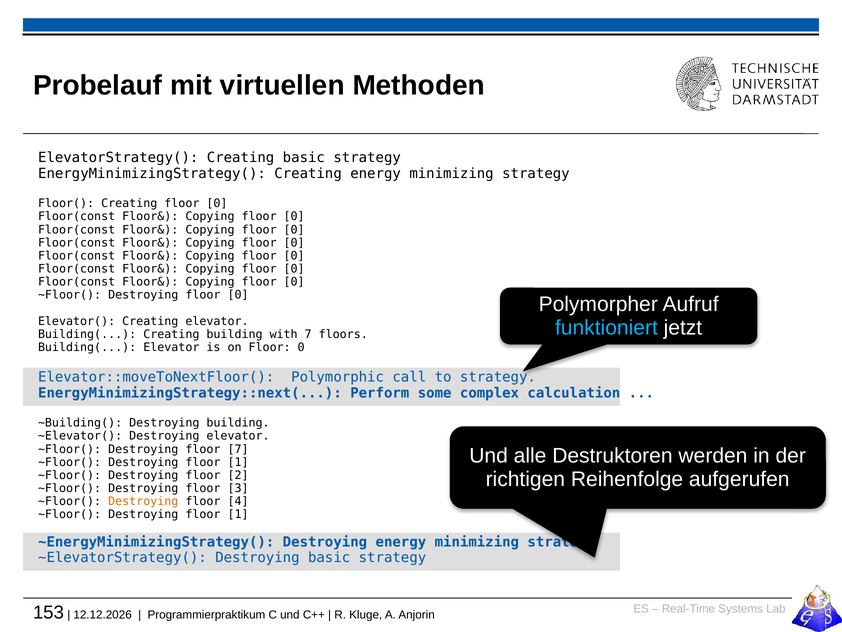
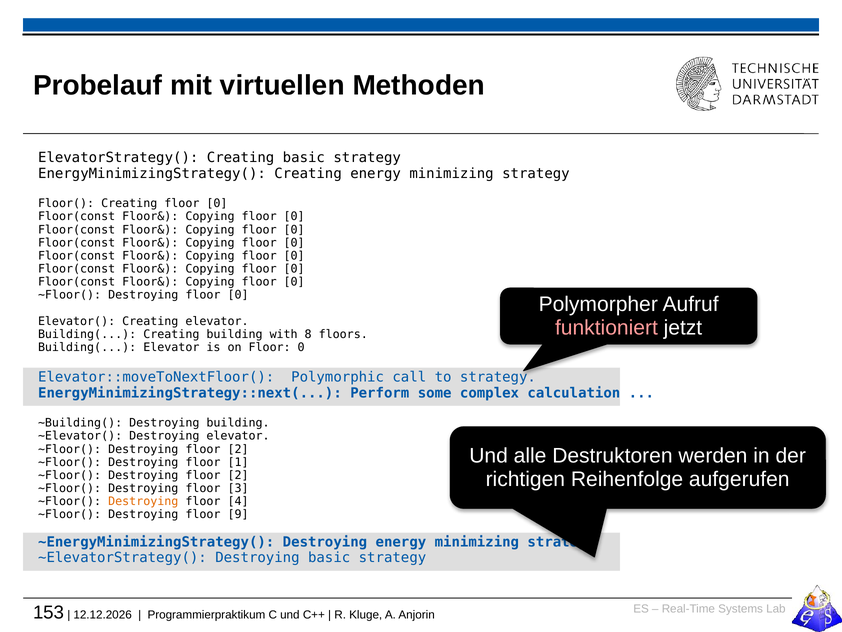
funktioniert colour: light blue -> pink (606, 328)
with 7: 7 -> 8 (308, 334)
7: 7 -> 2 (238, 449)
1: 1 -> 9 (238, 514)
